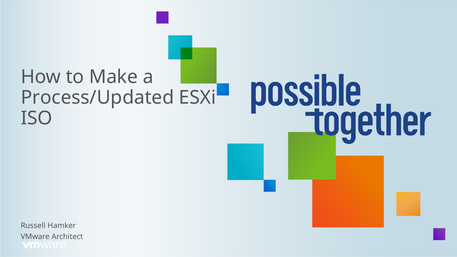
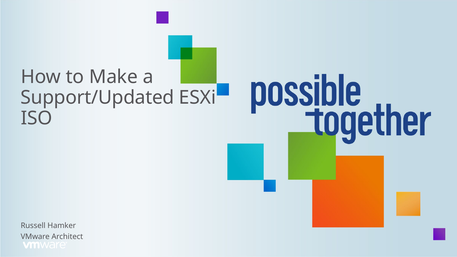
Process/Updated: Process/Updated -> Support/Updated (97, 98)
